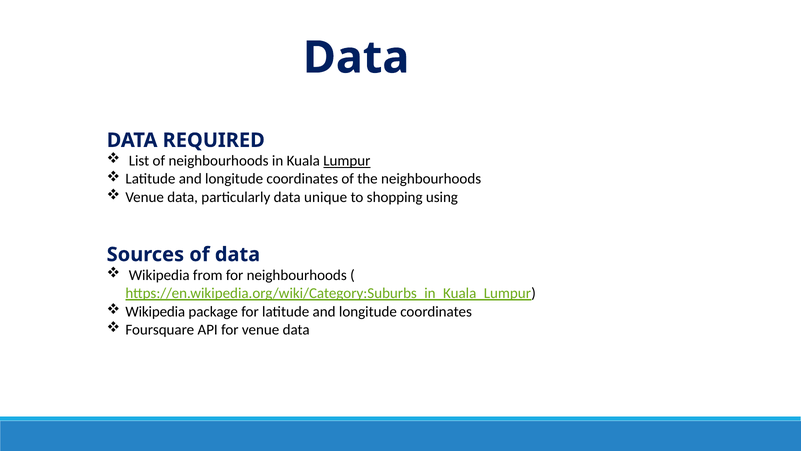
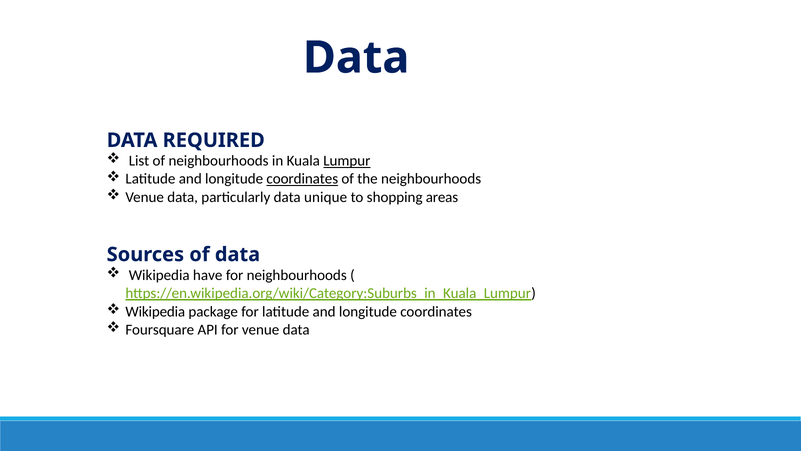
coordinates underline: none -> present (302, 179)
using: using -> areas (442, 197)
from: from -> have (208, 275)
